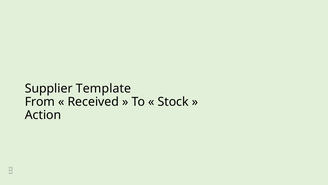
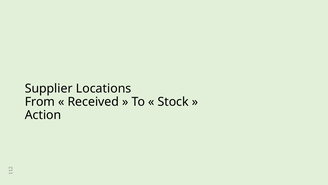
Template: Template -> Locations (104, 88)
